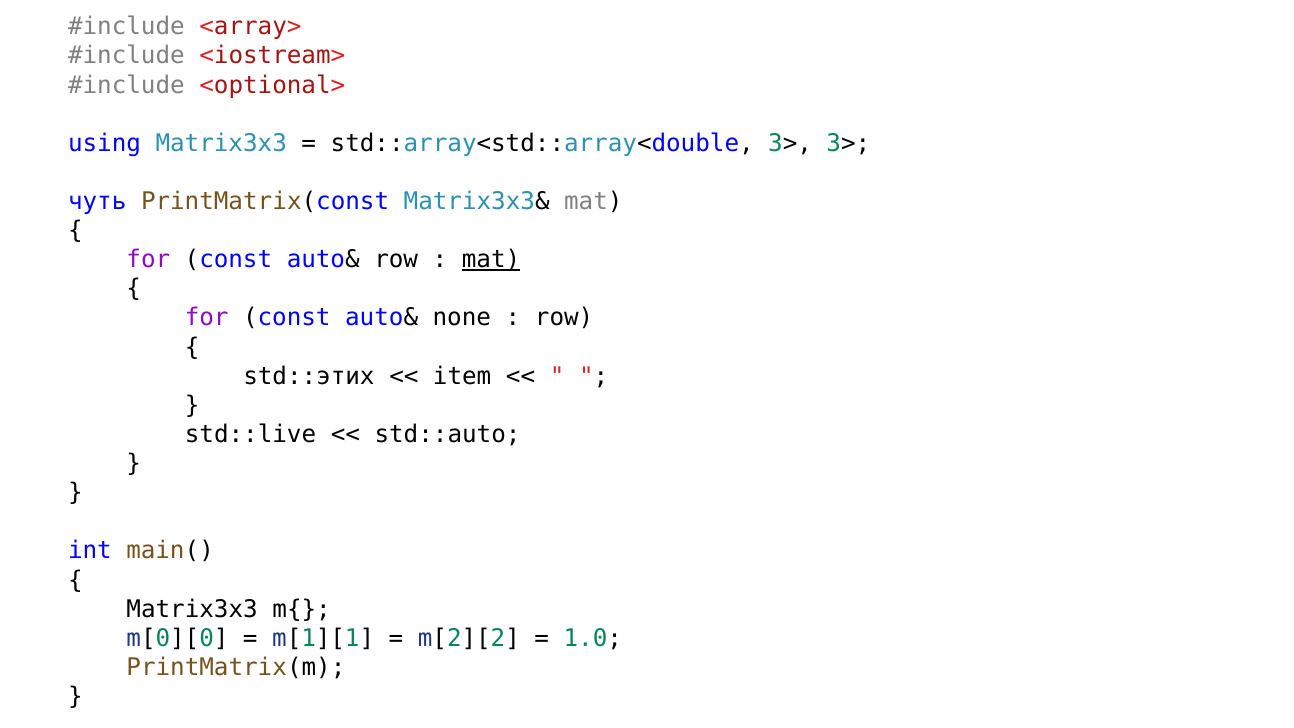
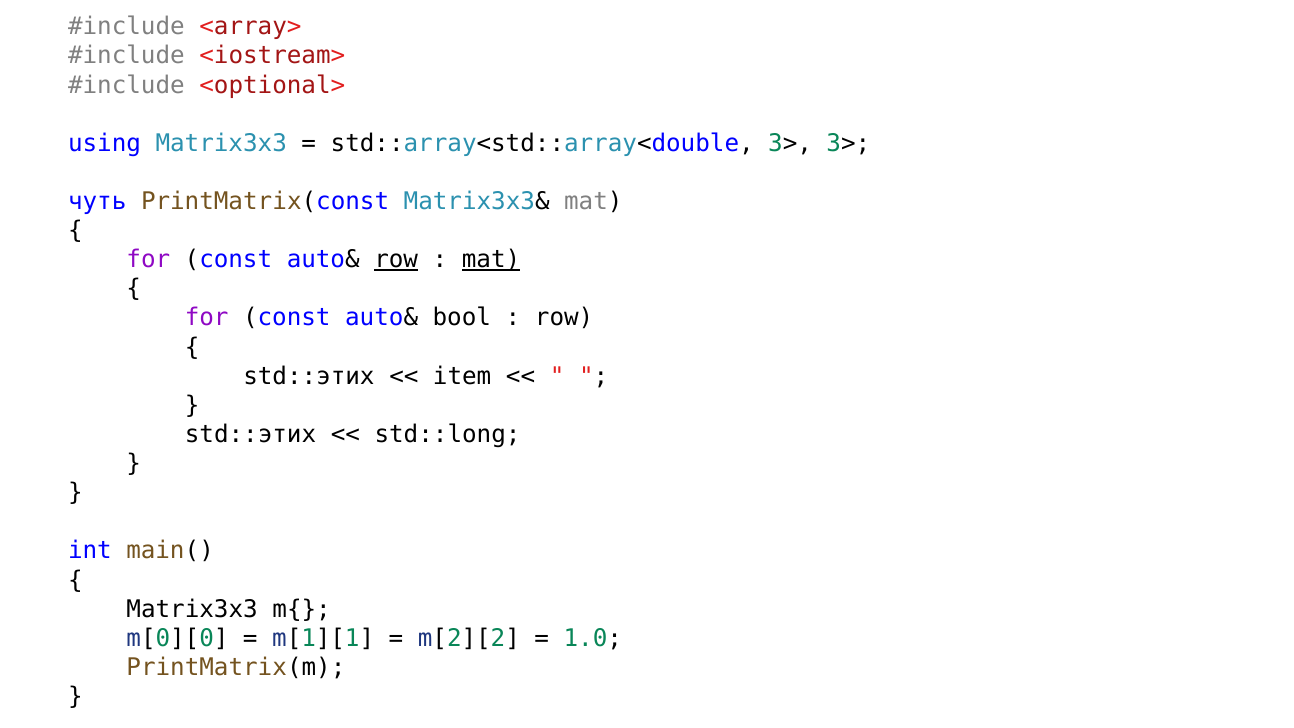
row underline: none -> present (396, 260)
none: none -> bool (462, 318)
std::live: std::live -> std::этих (251, 434)
std::auto: std::auto -> std::long (448, 434)
